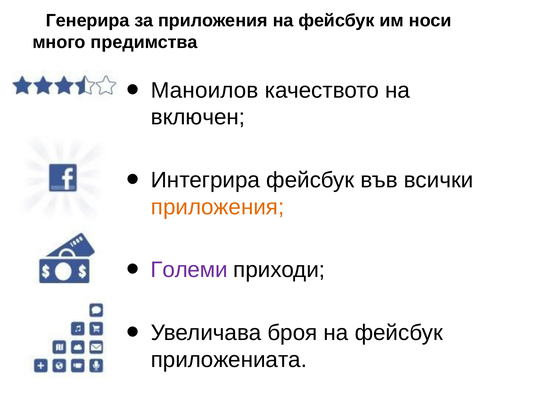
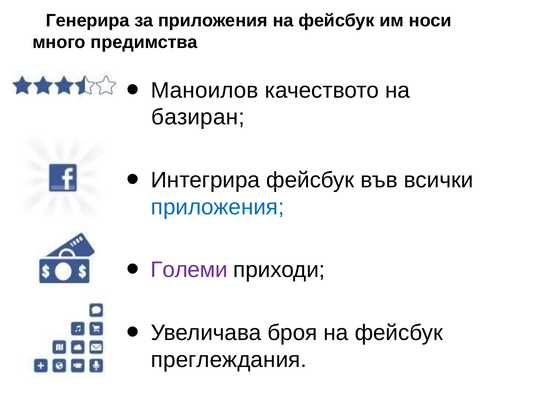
включен: включен -> базиран (198, 117)
приложения colour: orange -> blue (218, 207)
приложениата: приложениата -> преглеждания (229, 360)
